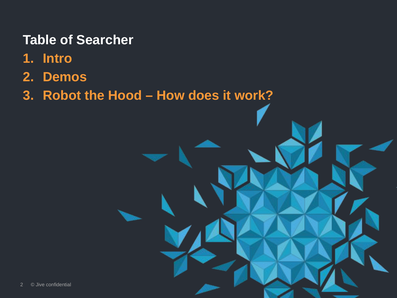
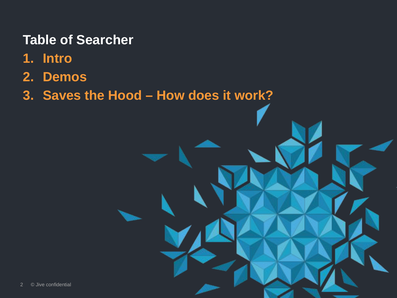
Robot: Robot -> Saves (62, 96)
